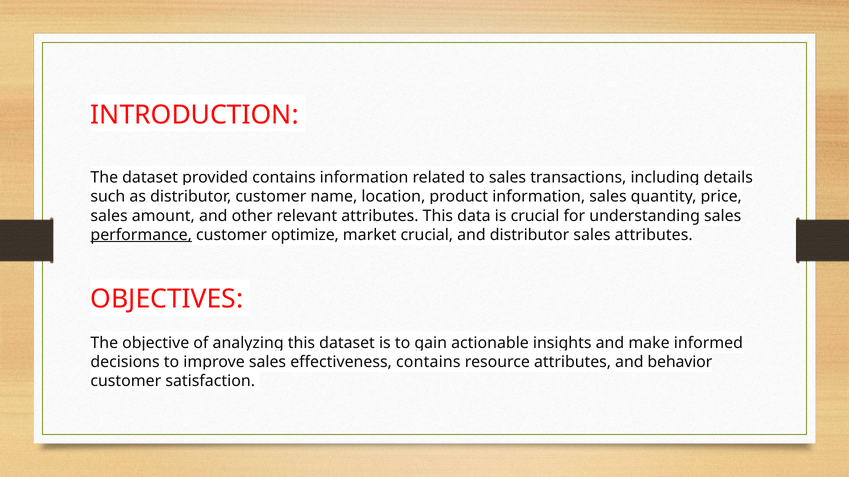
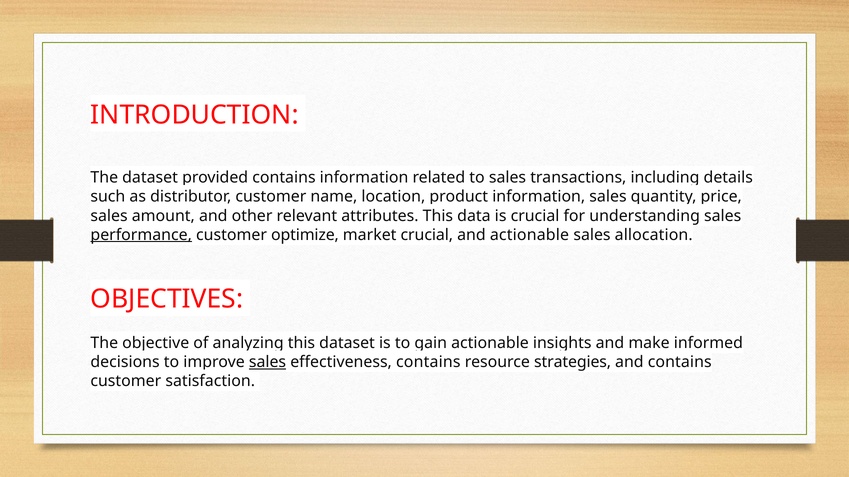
and distributor: distributor -> actionable (529, 235)
sales attributes: attributes -> allocation (654, 235)
sales underline: none -> present (268, 363)
resource attributes: attributes -> strategies (573, 363)
and behavior: behavior -> contains (680, 363)
